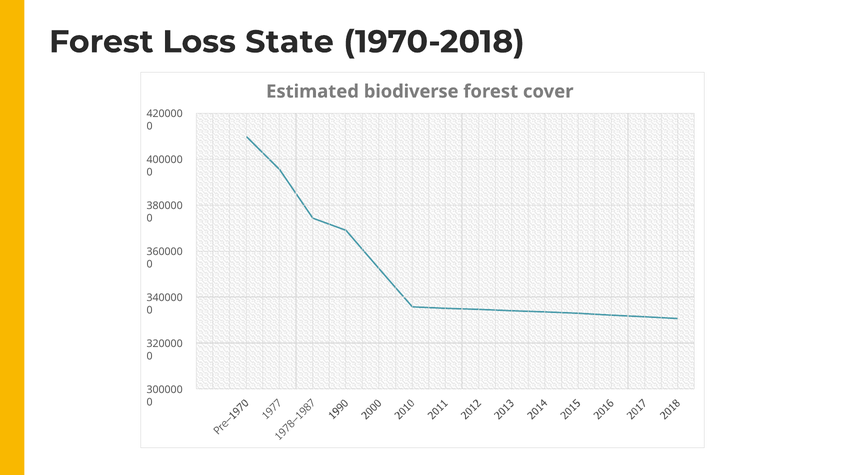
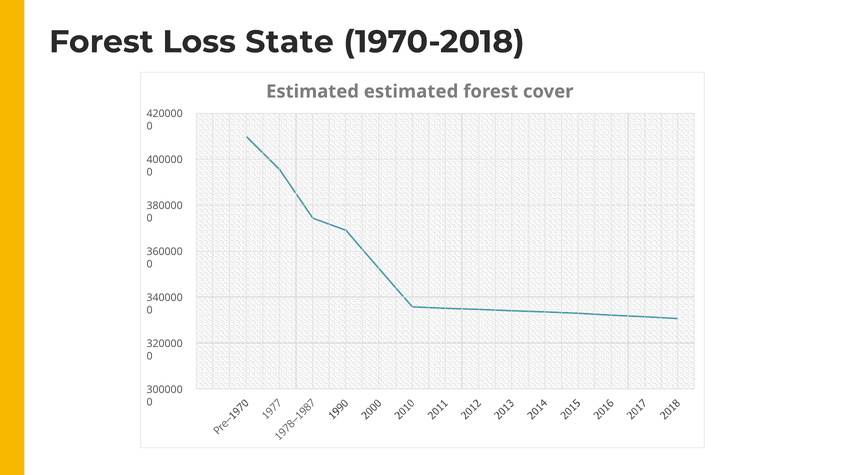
Estimated biodiverse: biodiverse -> estimated (411, 92)
